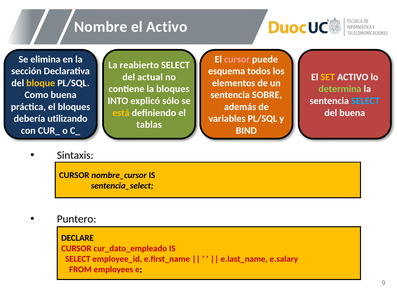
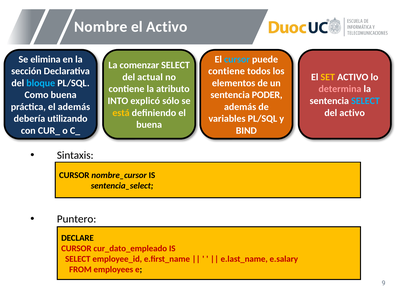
cursor colour: pink -> light blue (237, 59)
reabierto: reabierto -> comenzar (139, 65)
esquema: esquema -> contiene (227, 71)
bloque colour: yellow -> light blue (41, 83)
la bloques: bloques -> atributo (173, 89)
determina colour: light green -> pink (340, 89)
SOBRE: SOBRE -> PODER (267, 95)
el bloques: bloques -> además (74, 107)
del buena: buena -> activo (352, 113)
tablas: tablas -> buena (149, 125)
